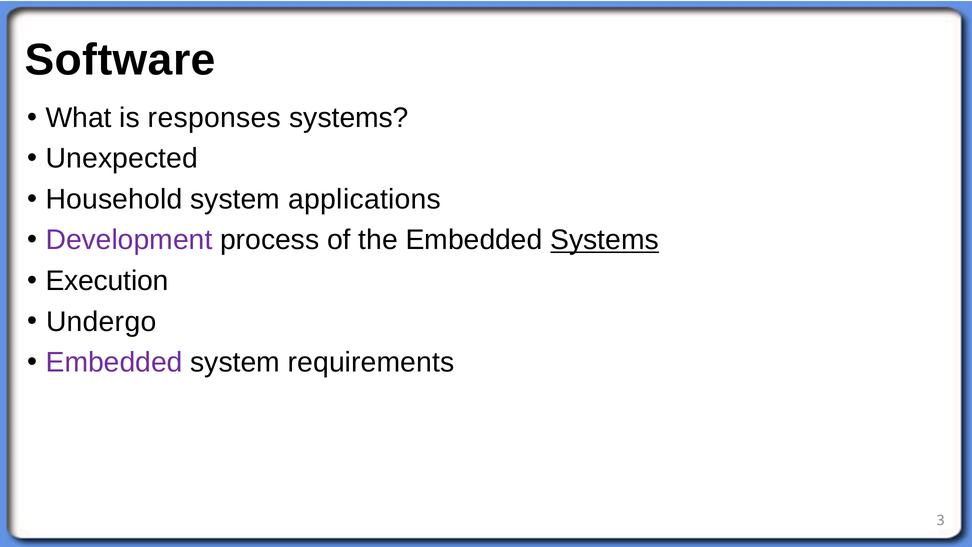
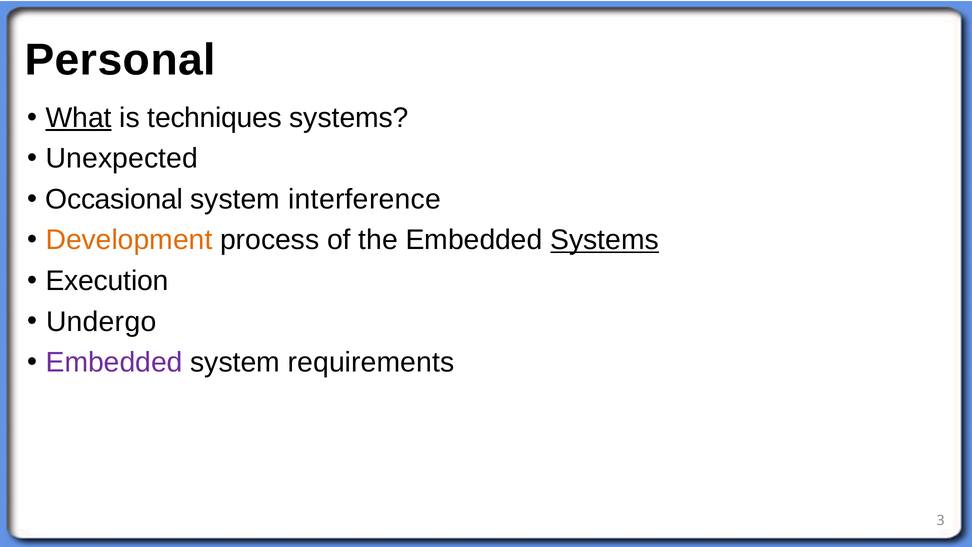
Software: Software -> Personal (120, 60)
What underline: none -> present (79, 118)
responses: responses -> techniques (215, 118)
Household: Household -> Occasional (114, 199)
applications: applications -> interference (365, 199)
Development colour: purple -> orange (129, 240)
